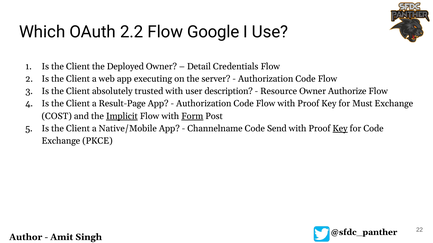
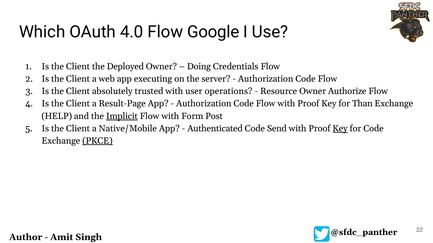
2.2: 2.2 -> 4.0 (132, 32)
Detail: Detail -> Doing (199, 67)
description: description -> operations (228, 91)
Must: Must -> Than (362, 104)
COST: COST -> HELP (57, 116)
Form underline: present -> none (192, 116)
Channelname: Channelname -> Authenticated (215, 129)
PKCE underline: none -> present (97, 141)
